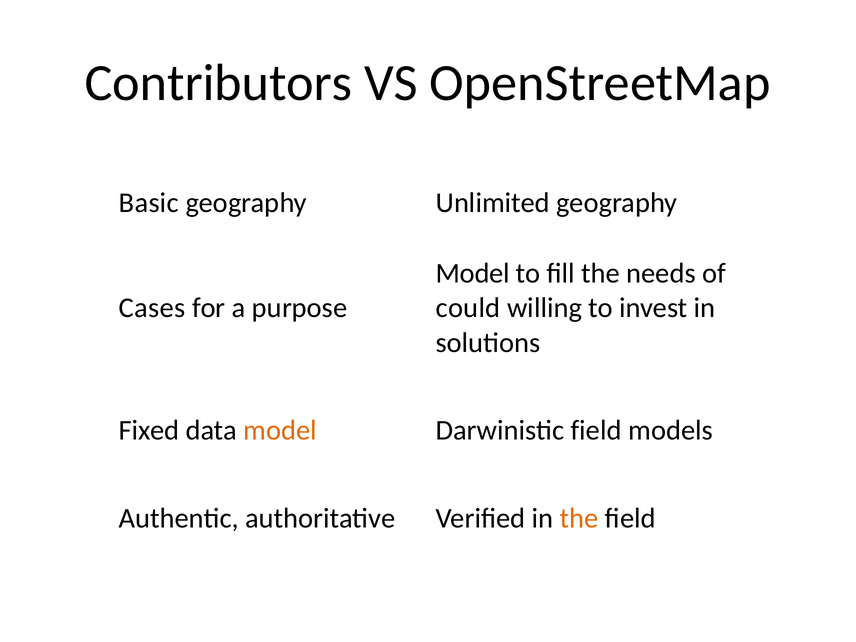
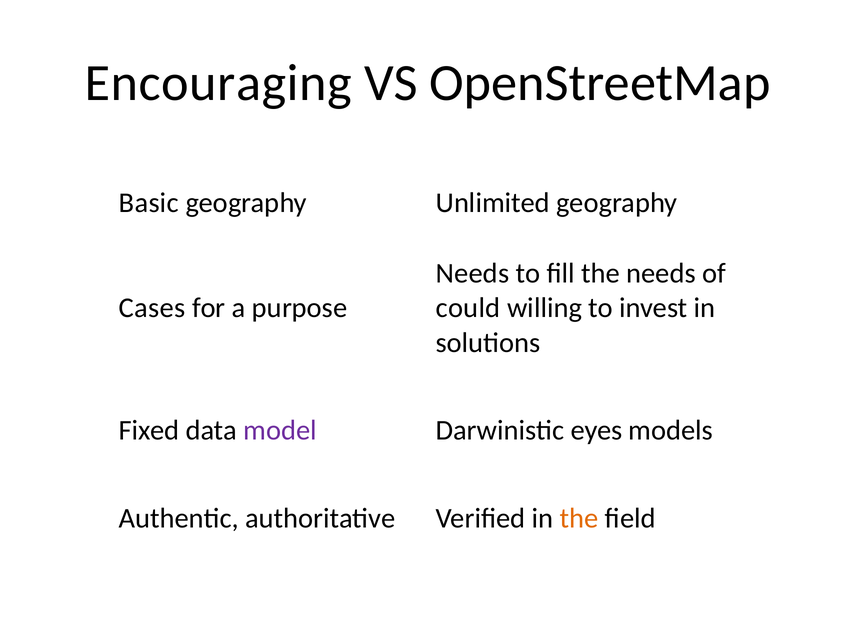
Contributors: Contributors -> Encouraging (218, 83)
Model: Model -> Needs (473, 273)
model colour: orange -> purple (280, 431)
Darwinistic field: field -> eyes (596, 431)
